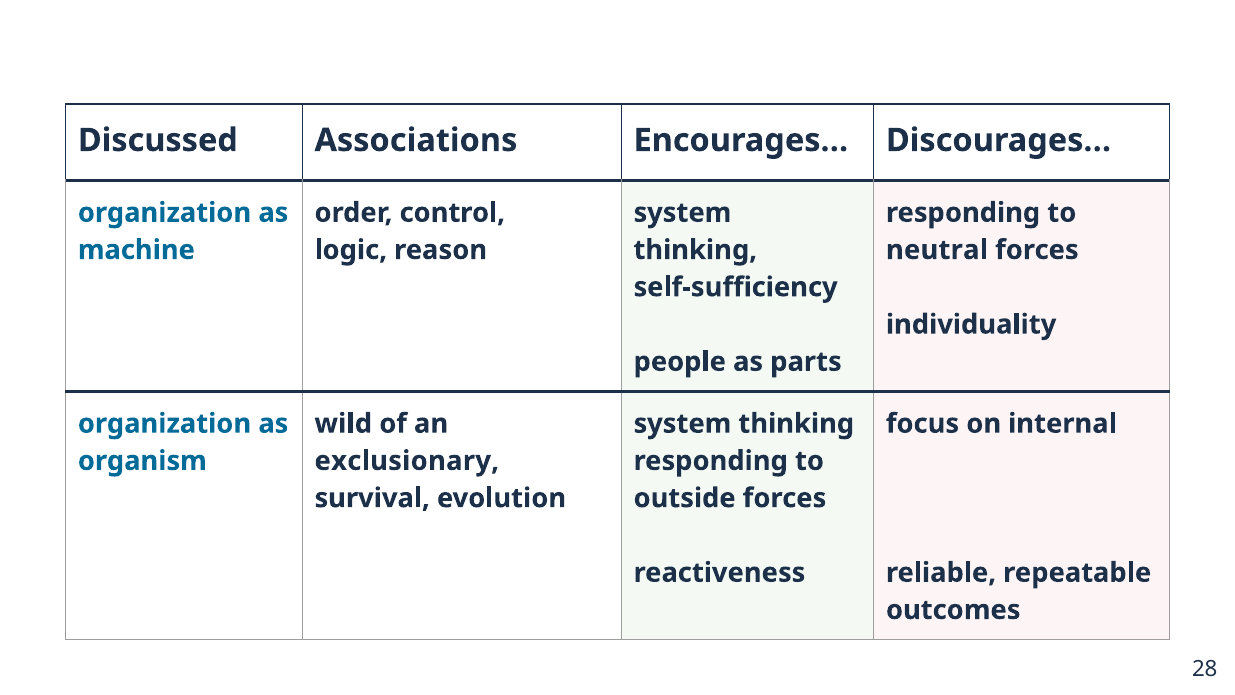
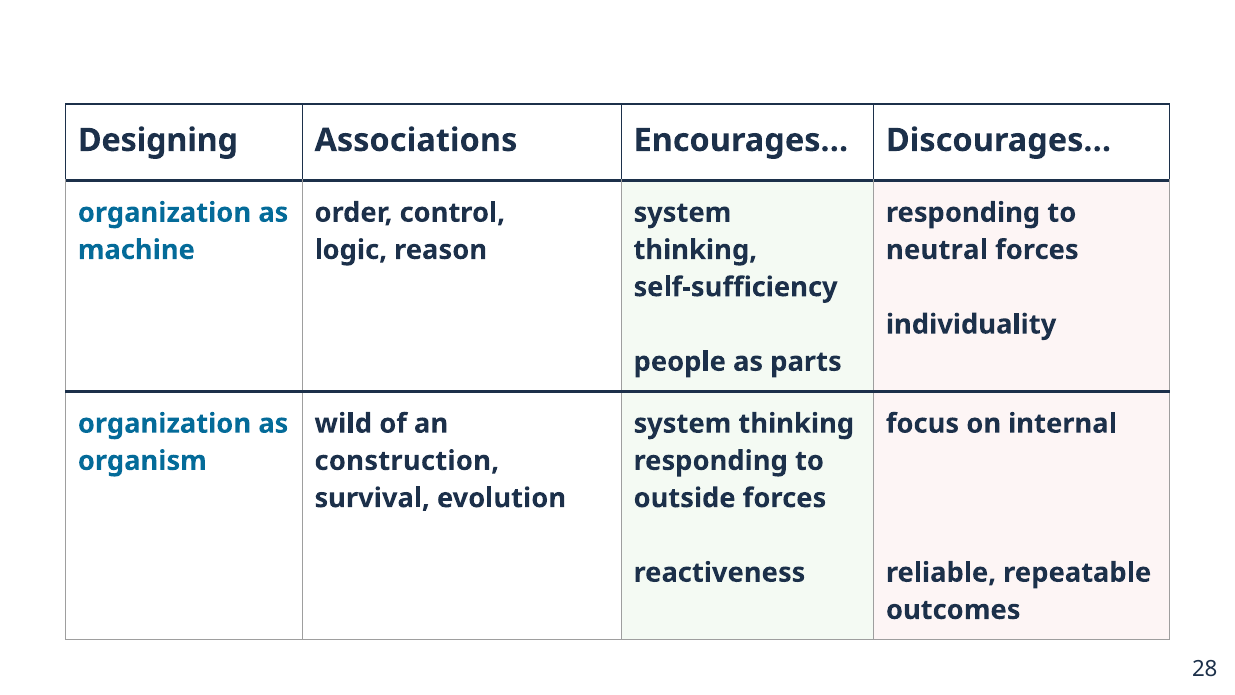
Discussed: Discussed -> Designing (158, 140)
exclusionary: exclusionary -> construction (407, 461)
